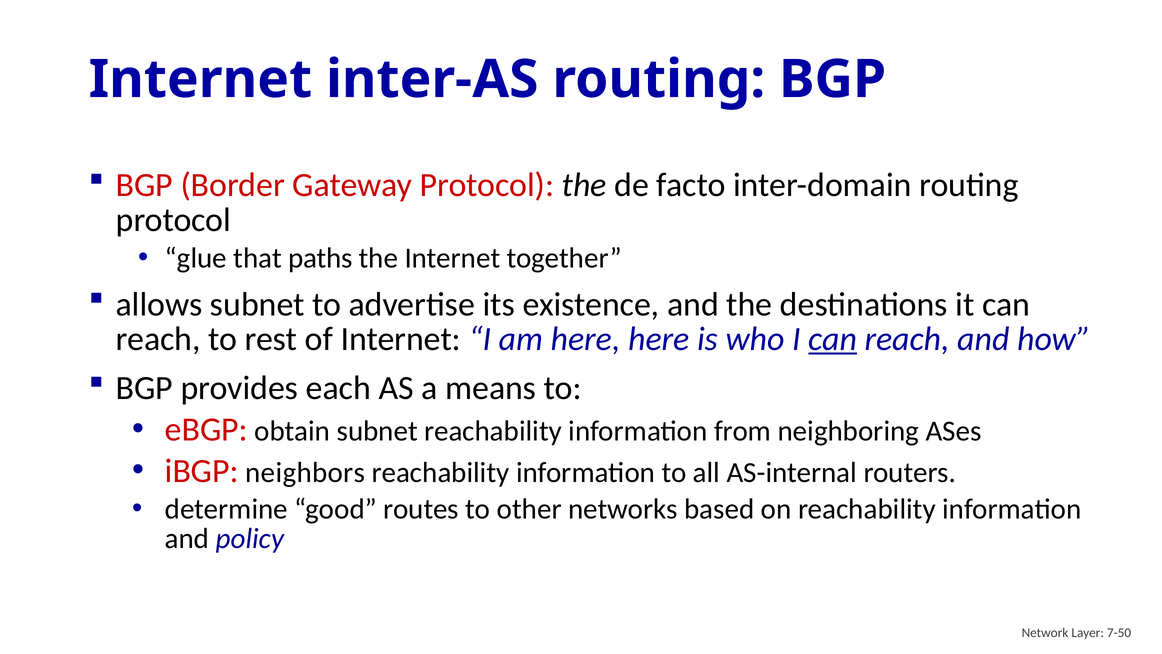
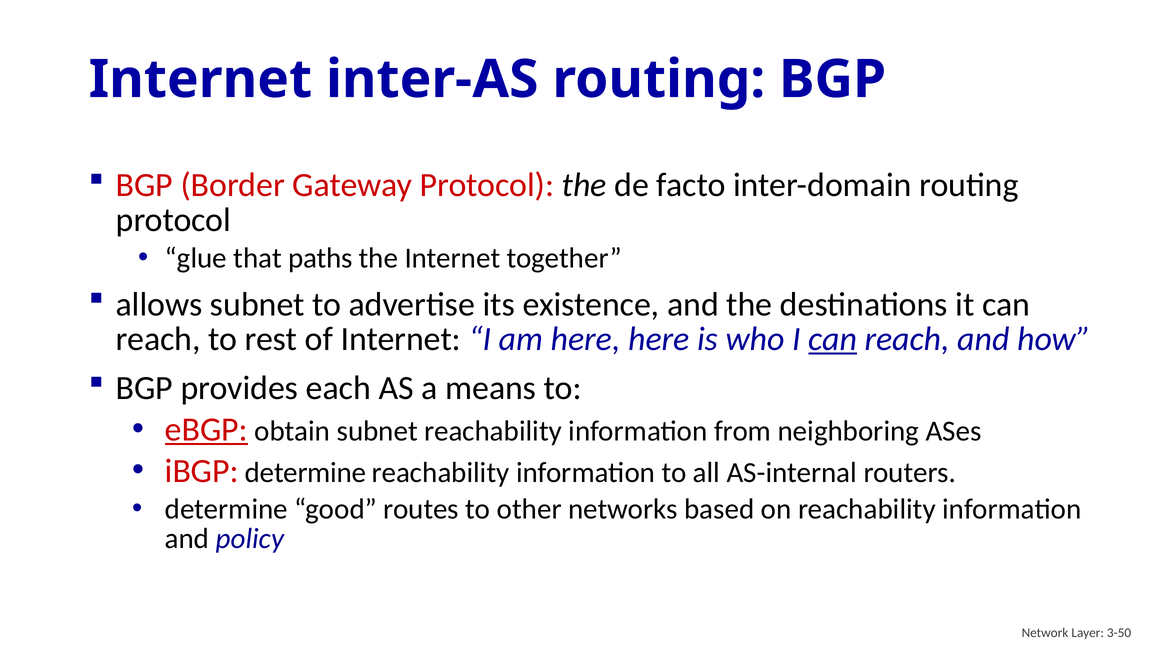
eBGP underline: none -> present (206, 429)
iBGP neighbors: neighbors -> determine (306, 472)
7-50: 7-50 -> 3-50 (1119, 632)
